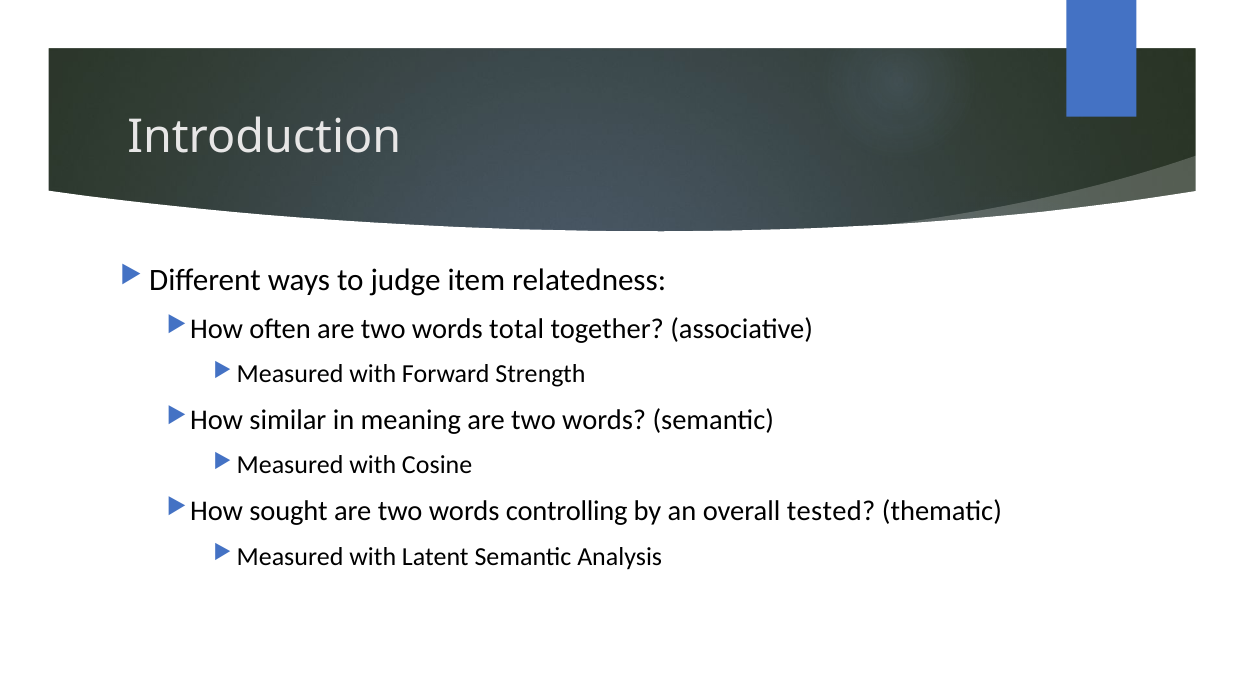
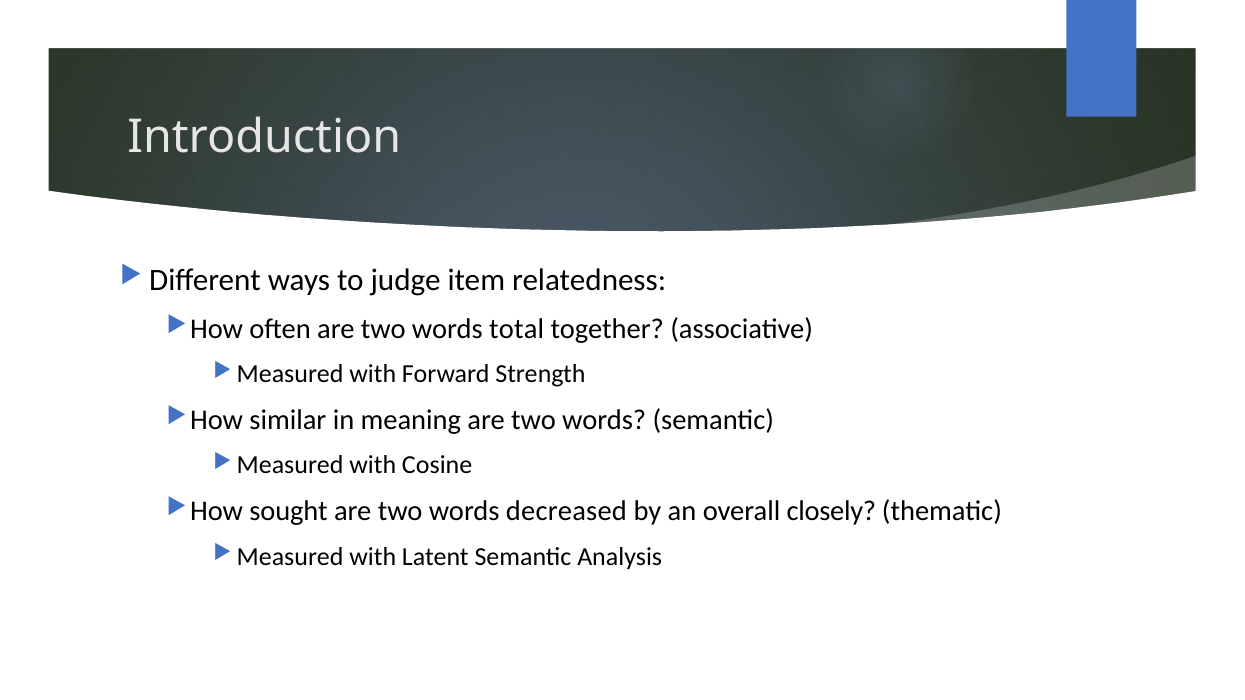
controlling: controlling -> decreased (566, 511)
tested: tested -> closely (831, 511)
